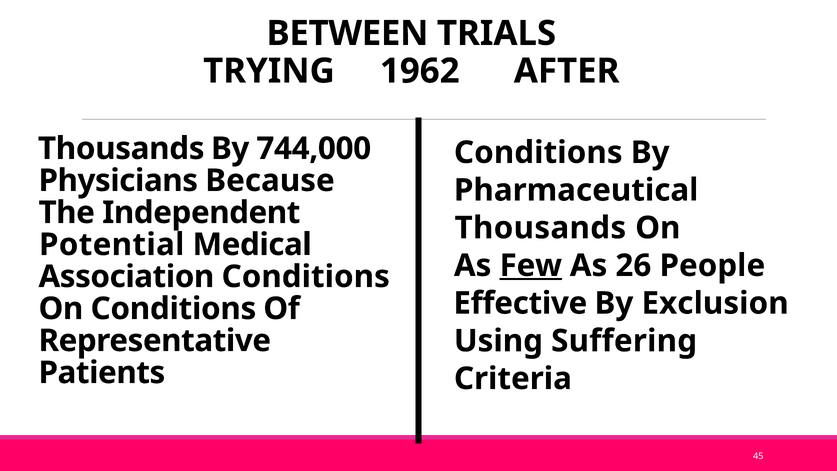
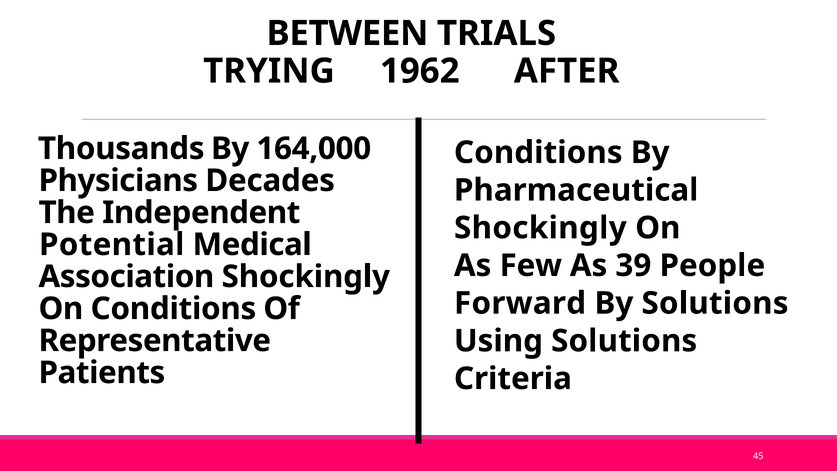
744,000: 744,000 -> 164,000 (314, 149)
Because: Because -> Decades (270, 181)
Thousands: Thousands -> Shockingly (540, 228)
Few underline: present -> none (531, 266)
26: 26 -> 39 (633, 266)
Association Conditions: Conditions -> Shockingly (306, 277)
Effective: Effective -> Forward (520, 303)
By Exclusion: Exclusion -> Solutions (715, 303)
Using Suffering: Suffering -> Solutions (624, 341)
